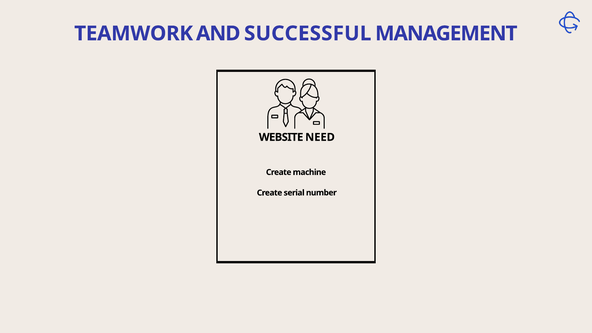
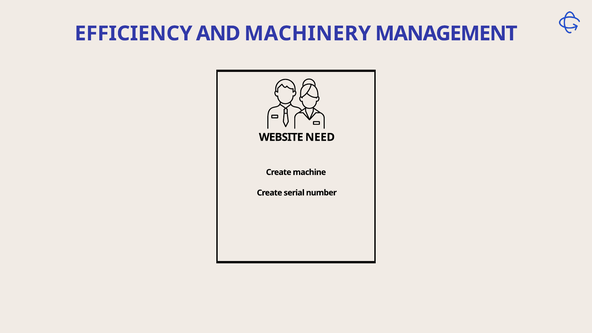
TEAMWORK: TEAMWORK -> EFFICIENCY (134, 33)
SUCCESSFUL: SUCCESSFUL -> MACHINERY (308, 33)
